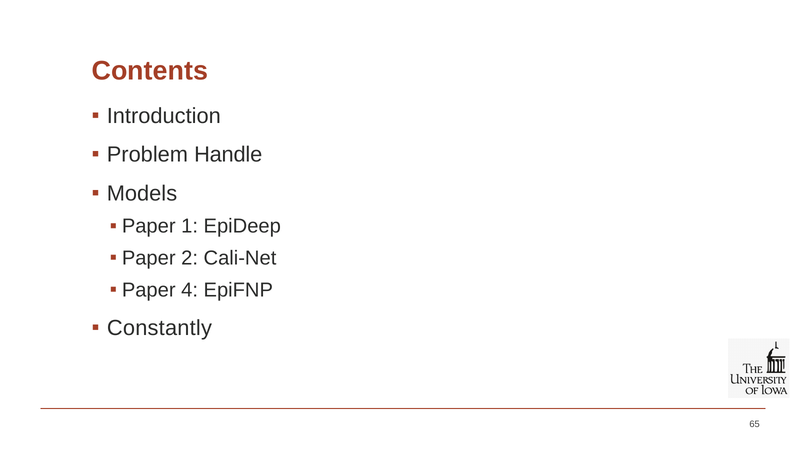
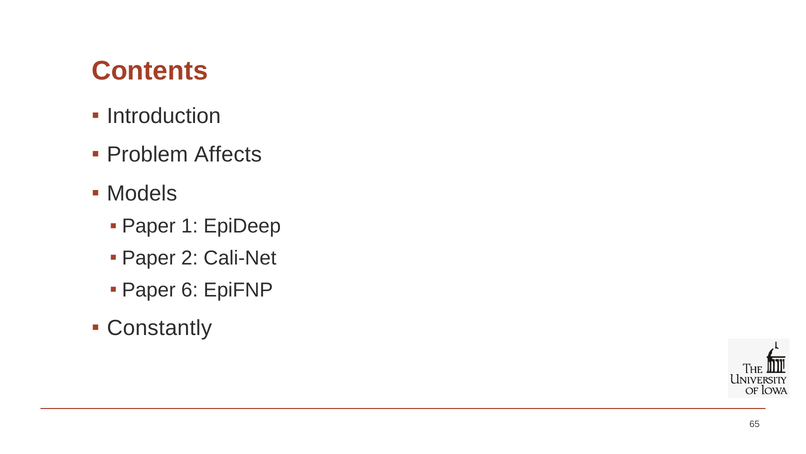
Handle: Handle -> Affects (228, 154)
4: 4 -> 6 (190, 290)
